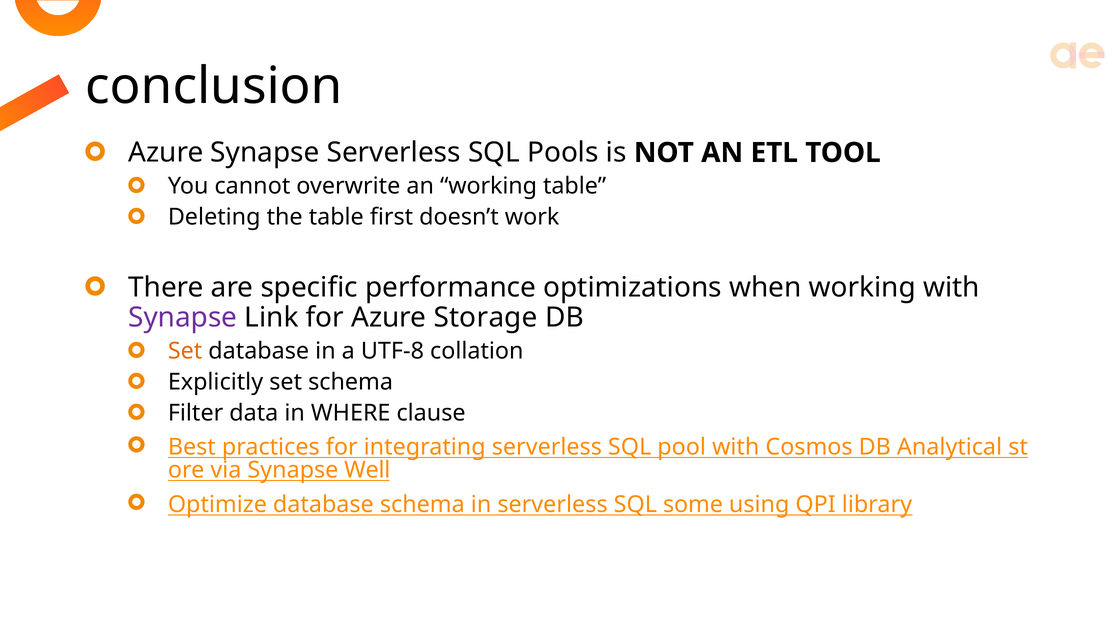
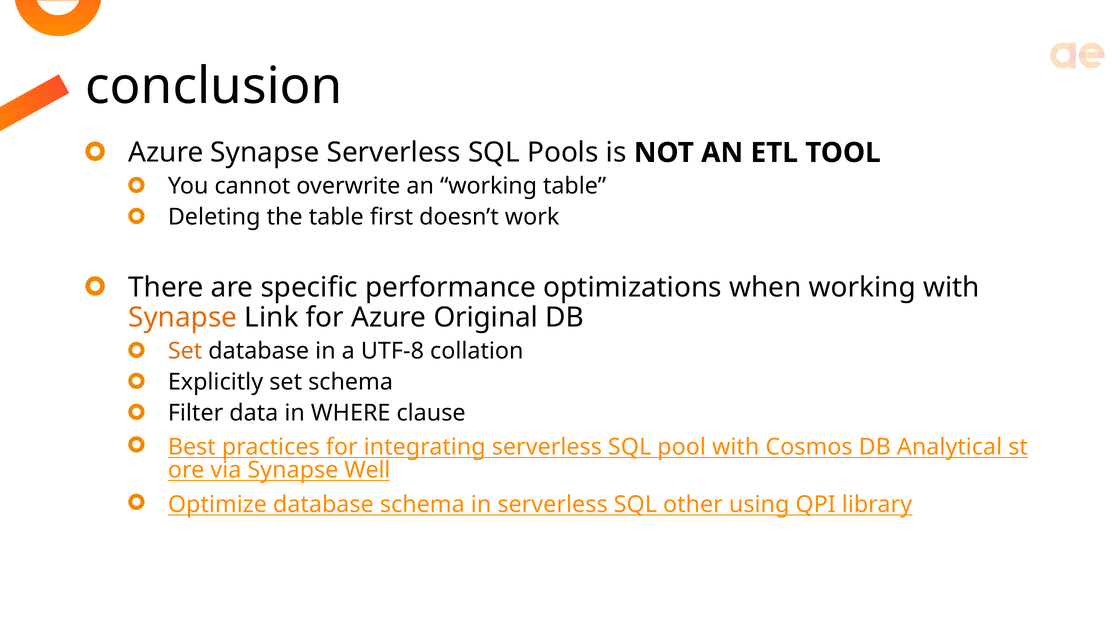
Synapse colour: purple -> orange (183, 318)
Storage: Storage -> Original (486, 318)
some: some -> other (693, 505)
